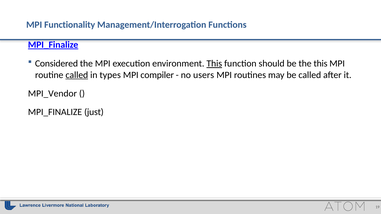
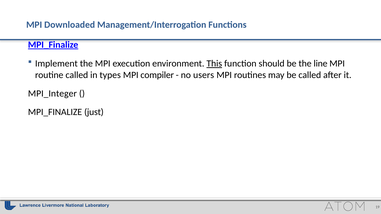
Functionality: Functionality -> Downloaded (70, 25)
Considered: Considered -> Implement (56, 64)
the this: this -> line (321, 64)
called underline: present -> none (77, 75)
MPI_Vendor: MPI_Vendor -> MPI_Integer (52, 94)
